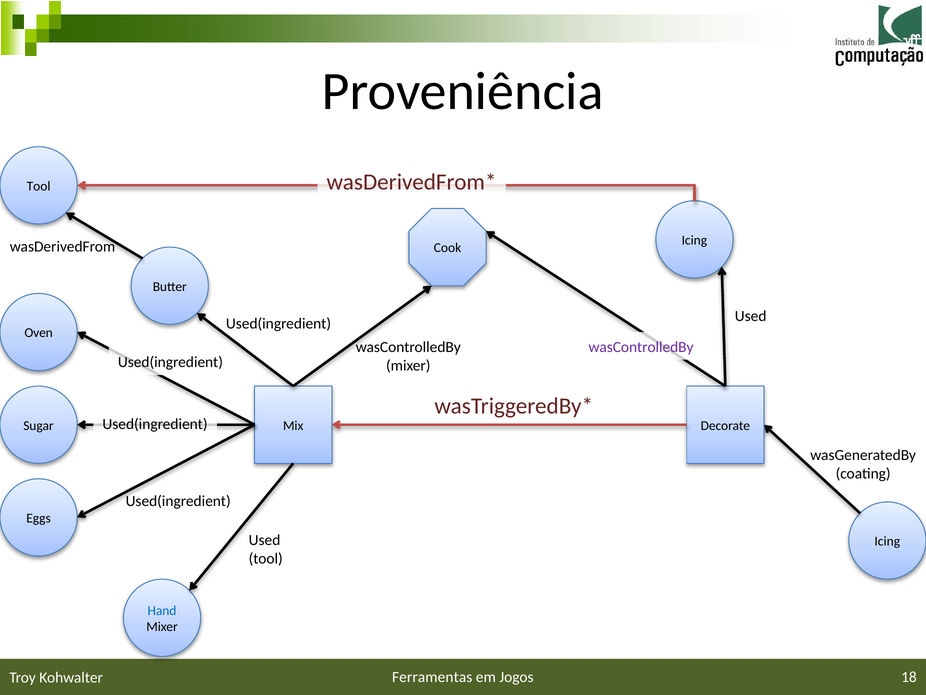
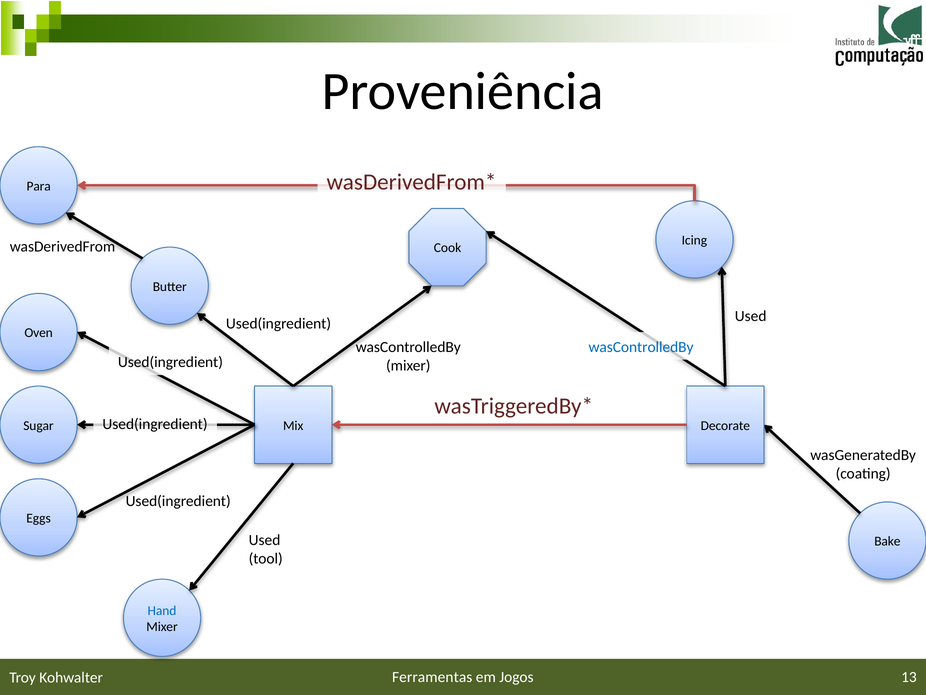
Tool: Tool -> Para (39, 186)
wasControlledBy colour: purple -> blue (641, 347)
Icing: Icing -> Bake (887, 541)
18: 18 -> 13 (909, 677)
